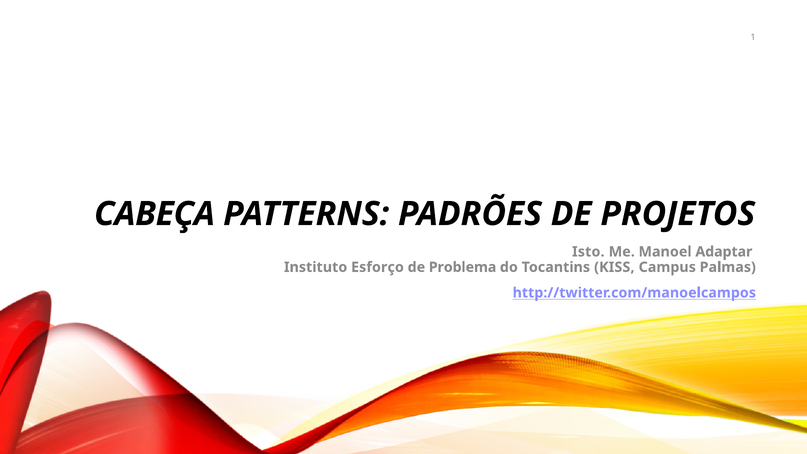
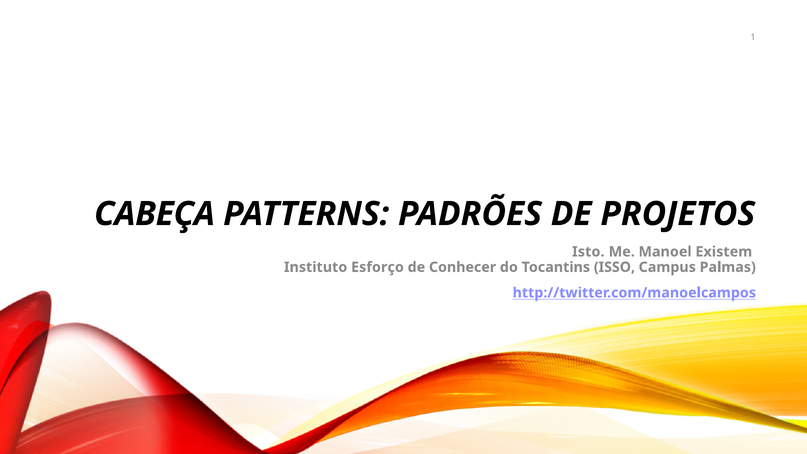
Adaptar: Adaptar -> Existem (724, 252)
Problema: Problema -> Conhecer (463, 267)
KISS: KISS -> ISSO (614, 267)
